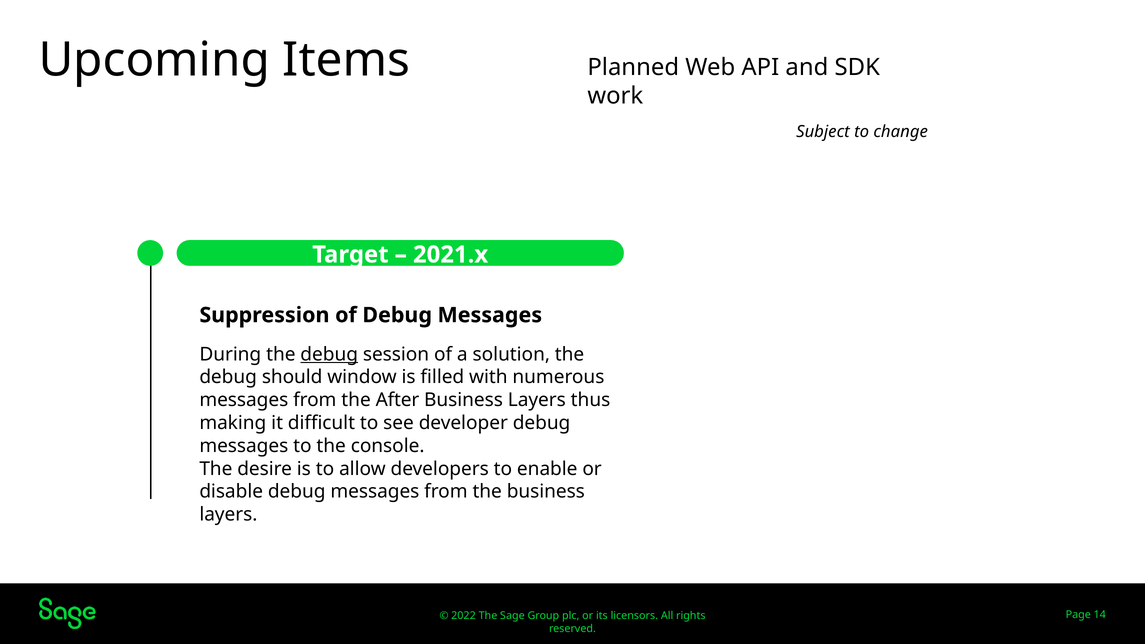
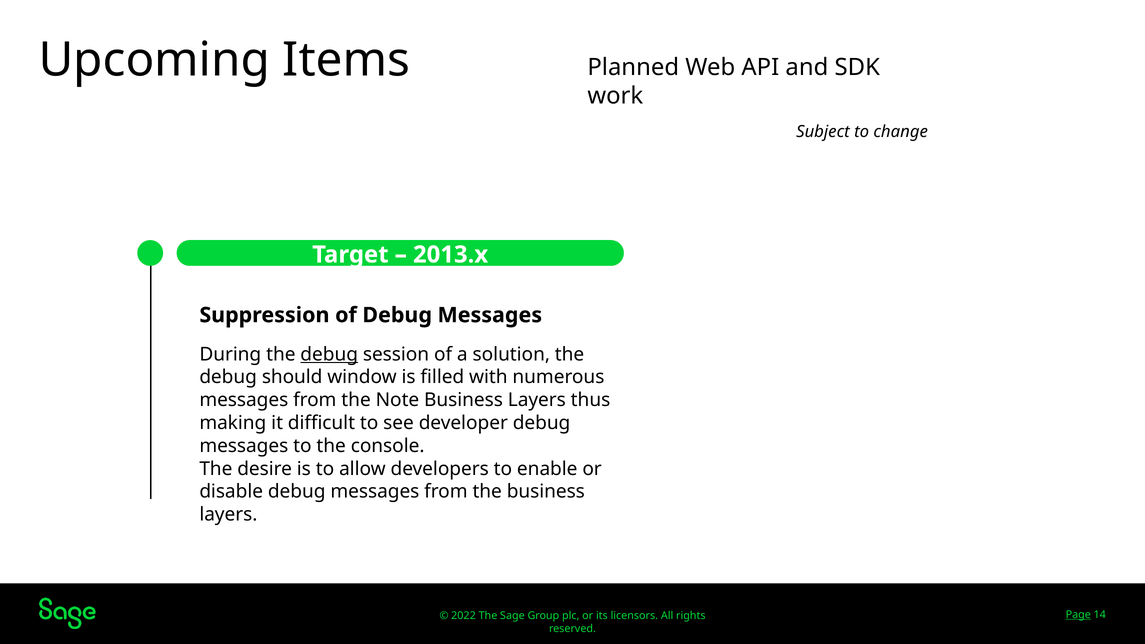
2021.x: 2021.x -> 2013.x (451, 255)
After: After -> Note (397, 400)
Page underline: none -> present (1078, 615)
